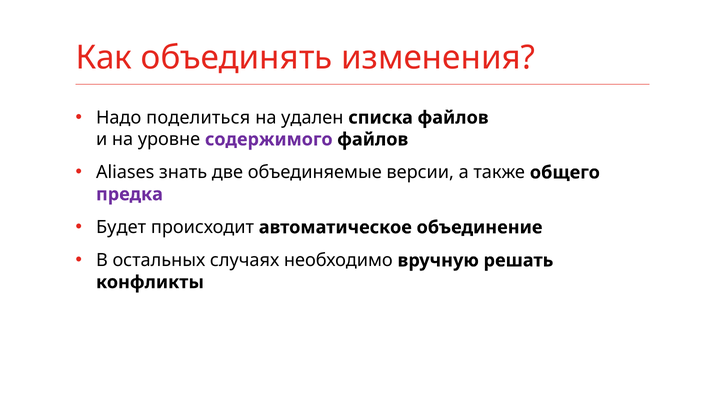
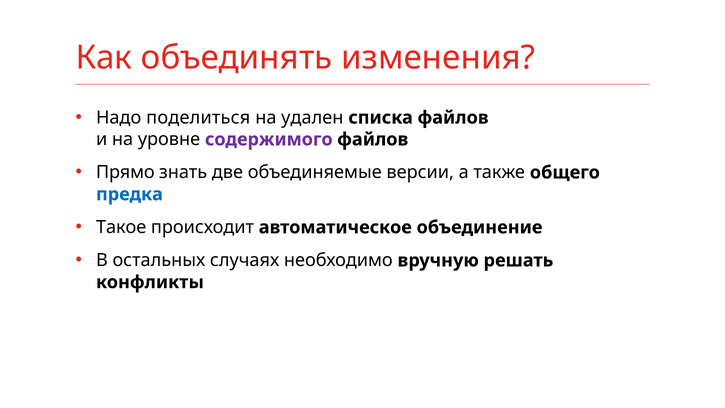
Aliases: Aliases -> Прямо (125, 172)
предка colour: purple -> blue (129, 194)
Будет: Будет -> Такое (121, 227)
